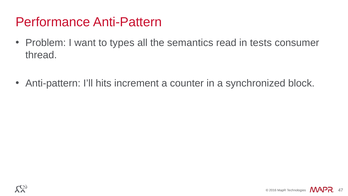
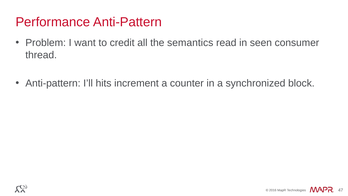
types: types -> credit (122, 43)
tests: tests -> seen (261, 43)
